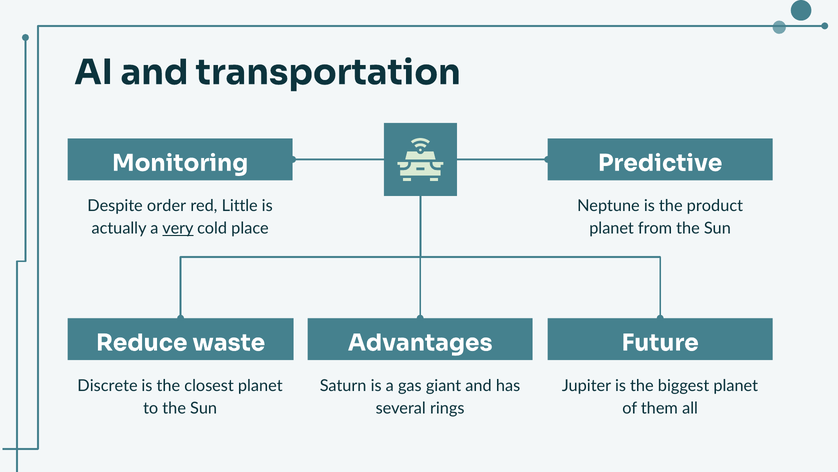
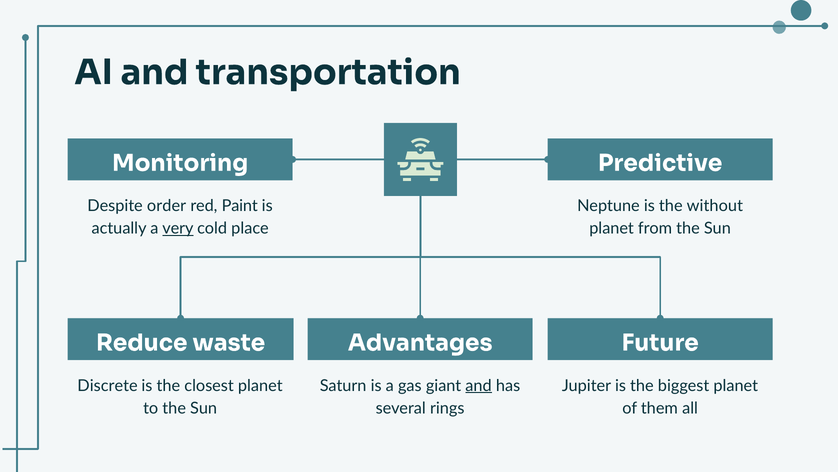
Little: Little -> Paint (240, 206)
product: product -> without (715, 206)
and underline: none -> present (479, 385)
